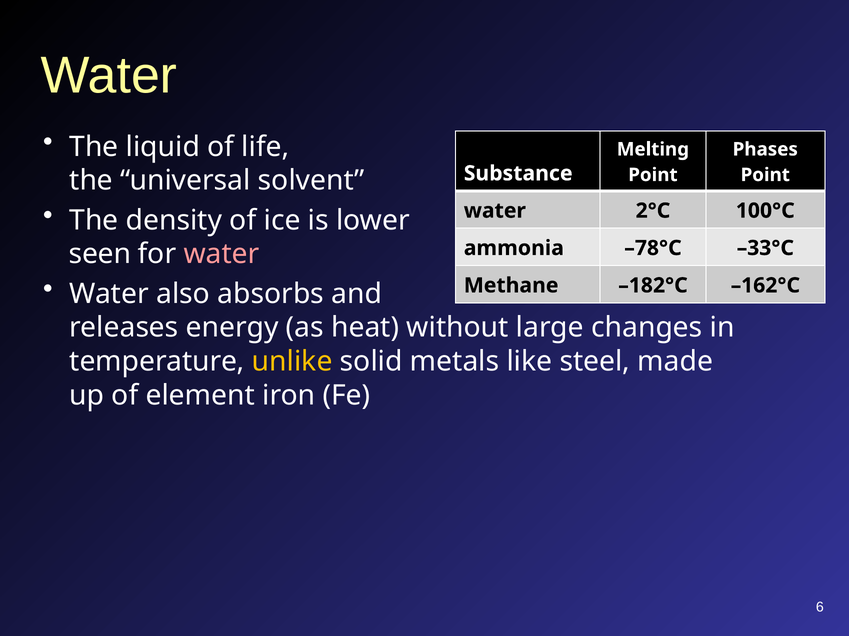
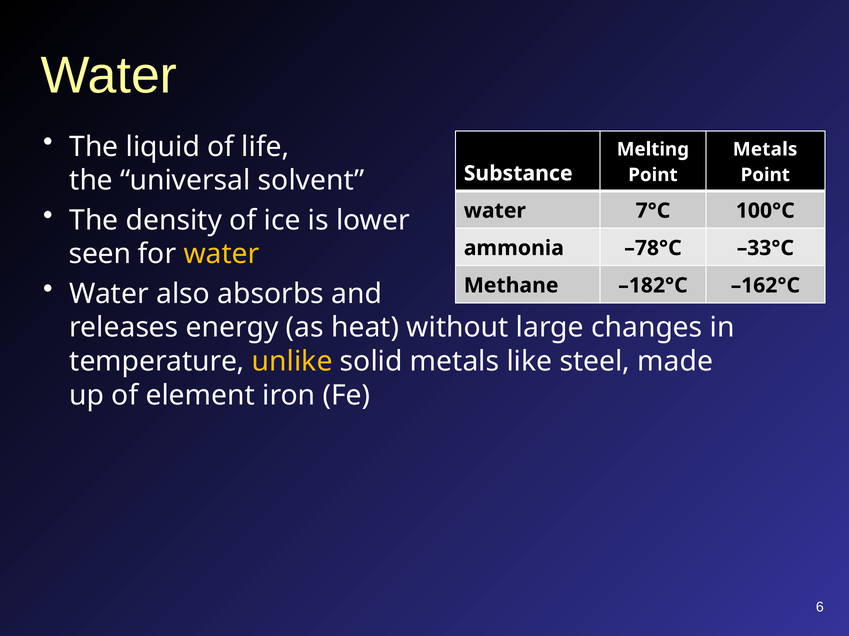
Phases: Phases -> Metals (765, 150)
2°C: 2°C -> 7°C (653, 211)
water colour: pink -> yellow (222, 254)
